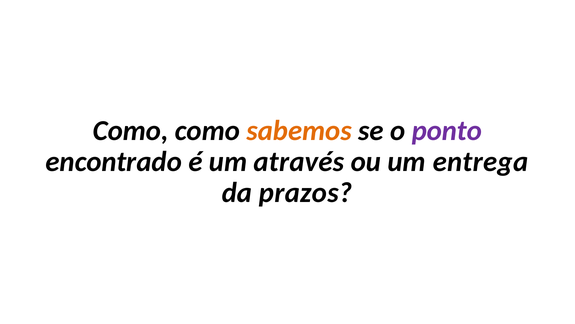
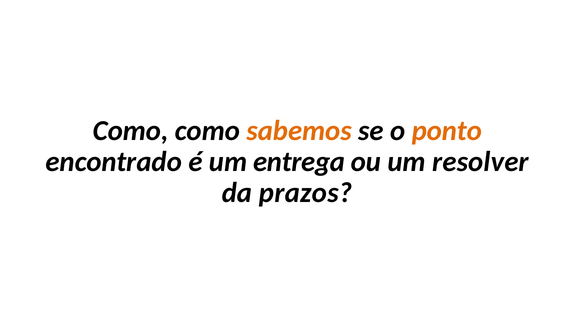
ponto colour: purple -> orange (447, 130)
através: através -> entrega (299, 161)
entrega: entrega -> resolver (480, 161)
